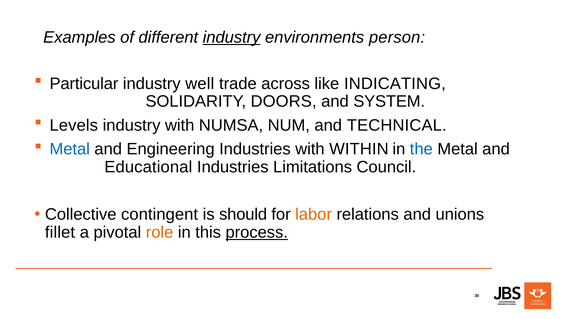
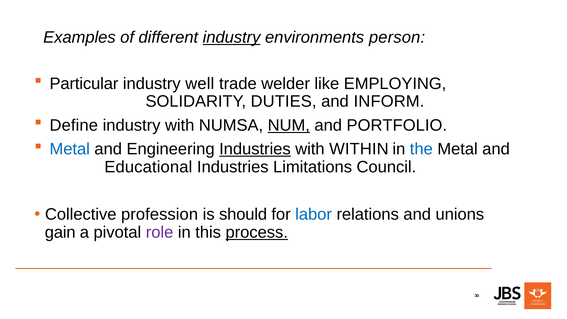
across: across -> welder (286, 84)
INDICATING: INDICATING -> EMPLOYING (395, 84)
DOORS: DOORS -> DUTIES (284, 101)
SYSTEM: SYSTEM -> INFORM (389, 101)
Levels: Levels -> Define (74, 125)
NUM underline: none -> present (289, 125)
TECHNICAL: TECHNICAL -> PORTFOLIO (397, 125)
Industries underline: none -> present (255, 149)
contingent: contingent -> profession (160, 214)
labor colour: orange -> blue (314, 214)
fillet: fillet -> gain (60, 232)
role colour: orange -> purple (160, 232)
